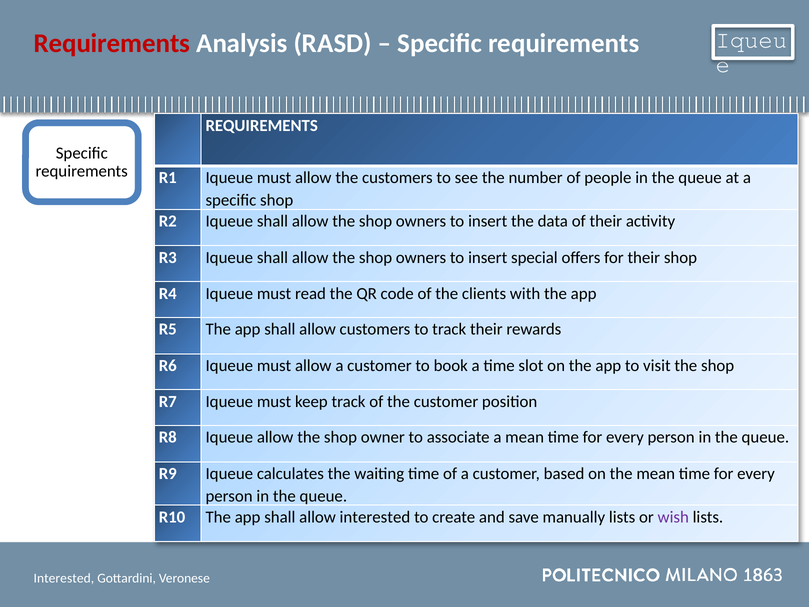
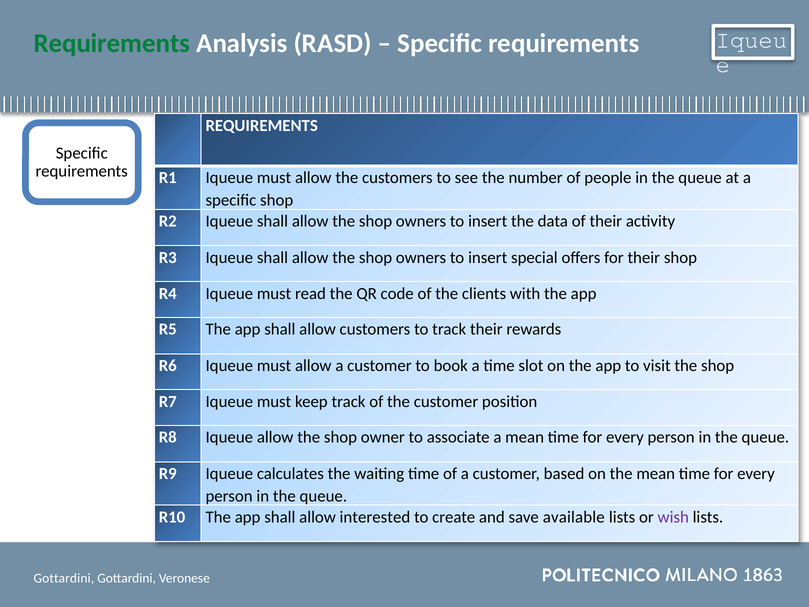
Requirements colour: red -> green (112, 43)
manually: manually -> available (574, 517)
Interested: Interested -> Gottardini (64, 578)
